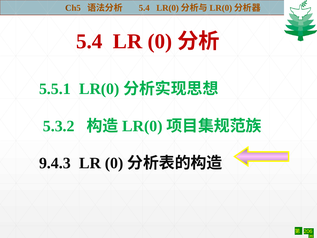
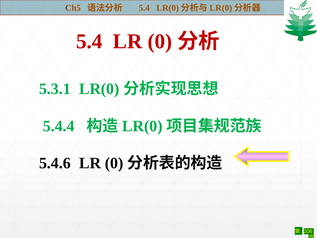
5.5.1: 5.5.1 -> 5.3.1 (55, 89)
5.3.2: 5.3.2 -> 5.4.4 (59, 126)
9.4.3: 9.4.3 -> 5.4.6 (55, 163)
